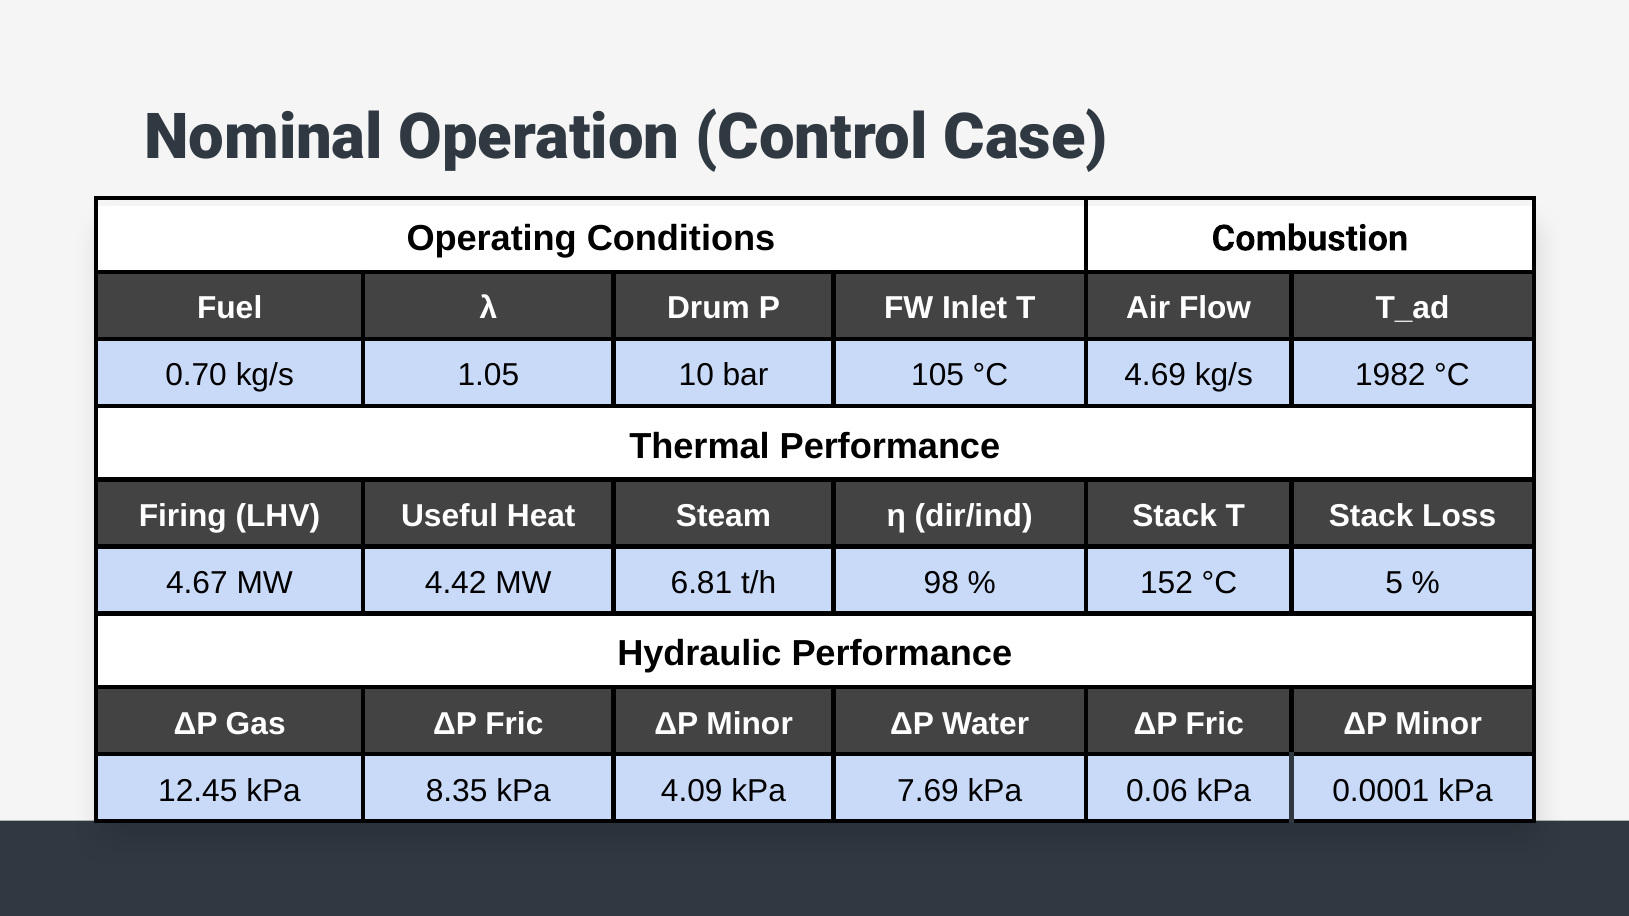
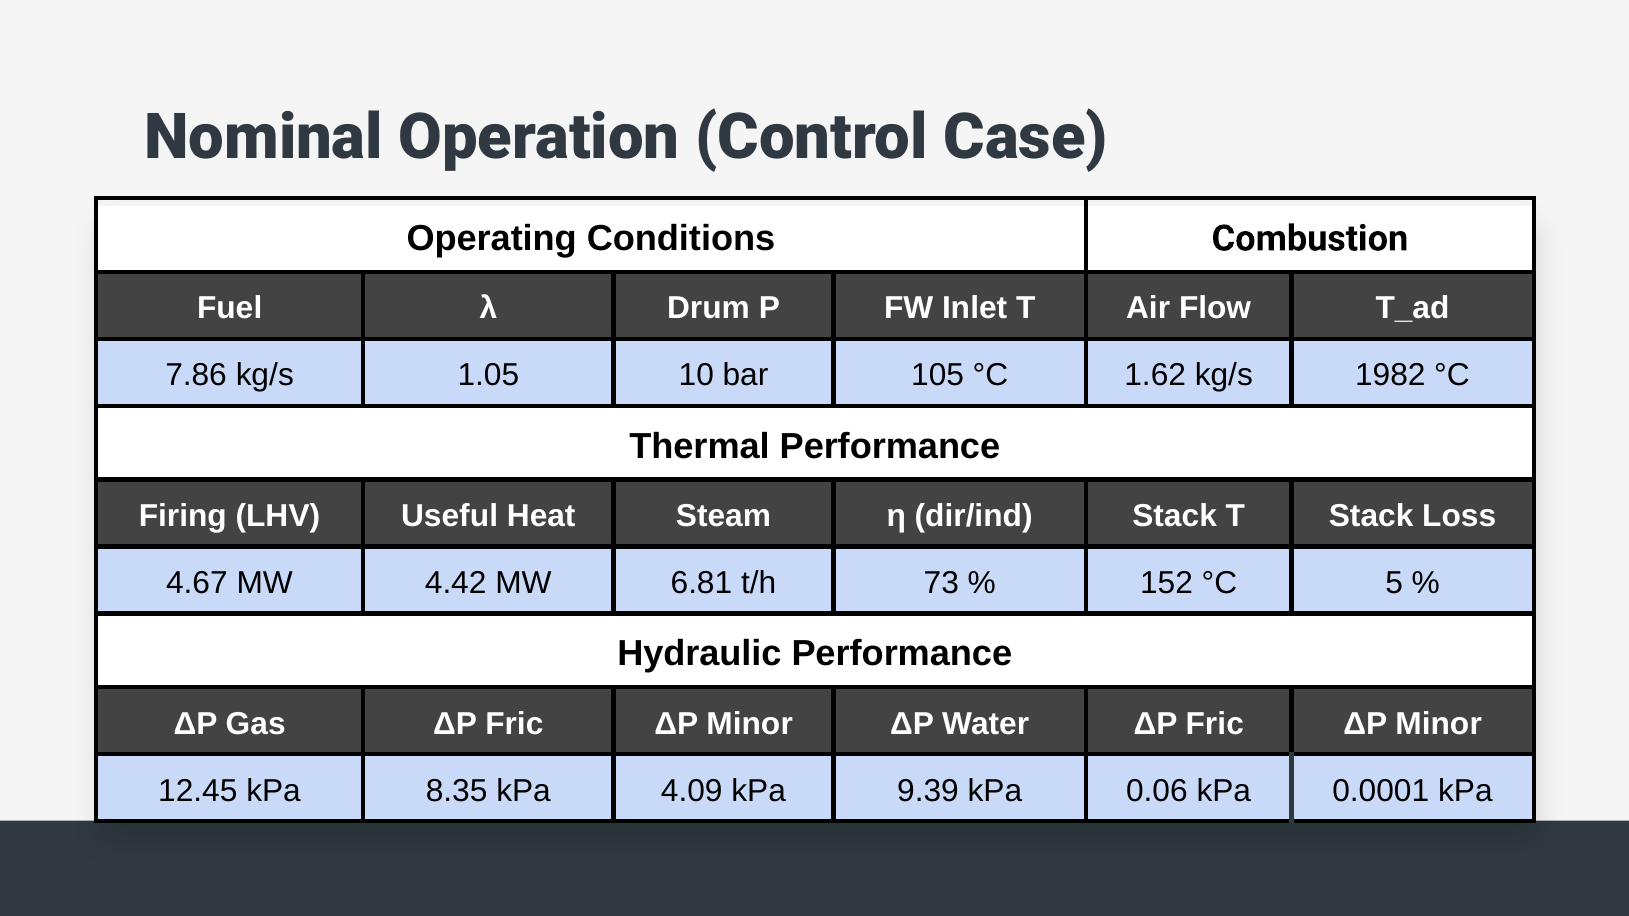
0.70: 0.70 -> 7.86 (196, 376)
4.69: 4.69 -> 1.62 (1155, 376)
98: 98 -> 73 (941, 583)
7.69: 7.69 -> 9.39 (928, 791)
